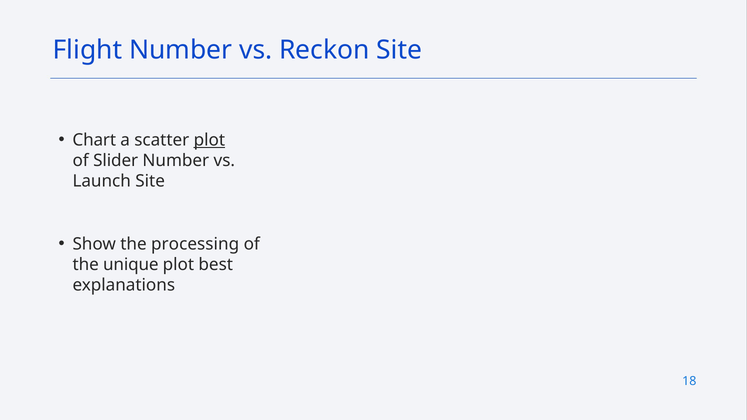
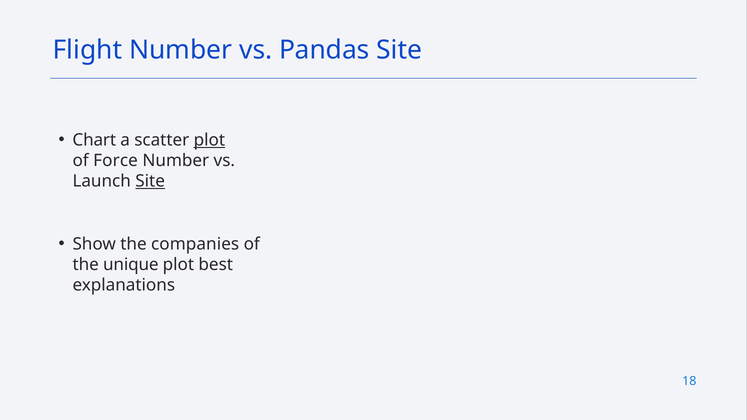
Reckon: Reckon -> Pandas (324, 50)
Slider: Slider -> Force (116, 161)
Site underline: none -> present (150, 181)
processing: processing -> companies (195, 244)
